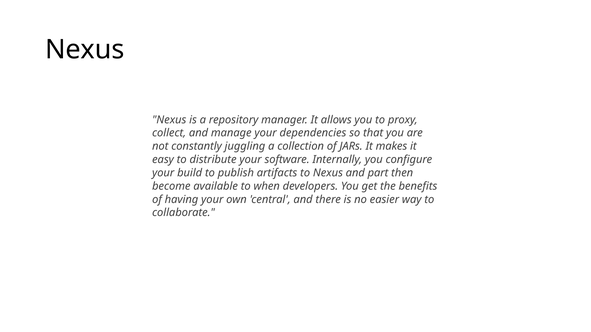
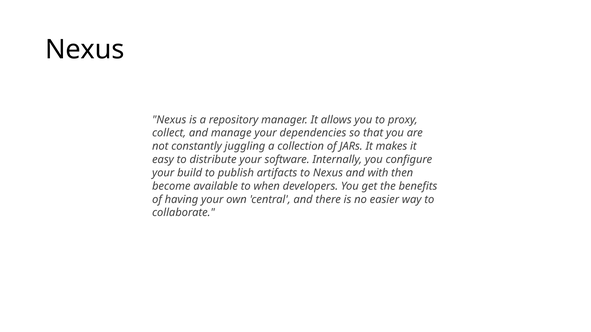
part: part -> with (378, 173)
